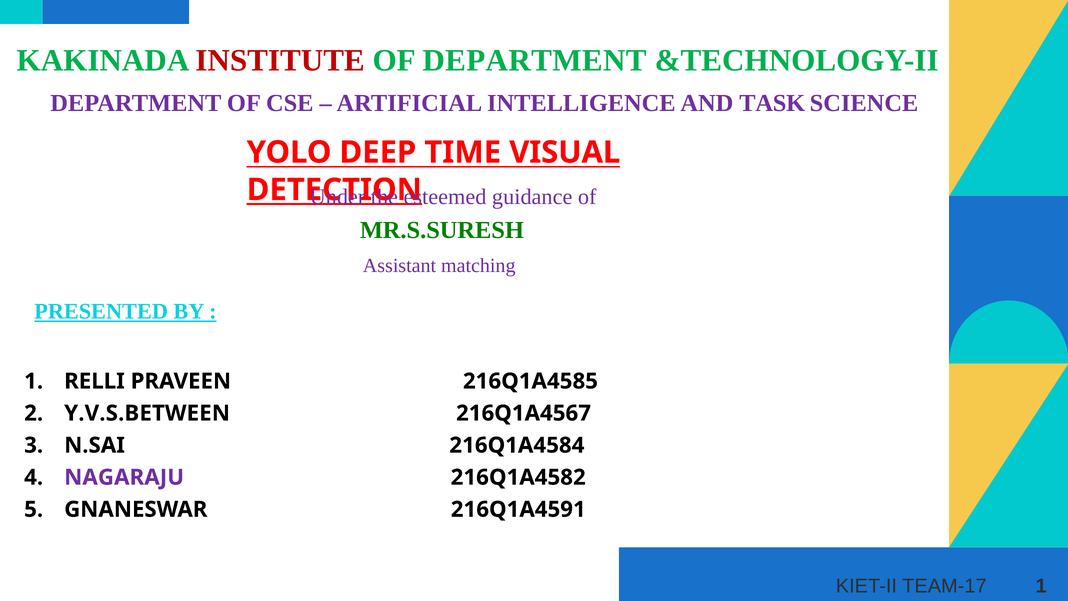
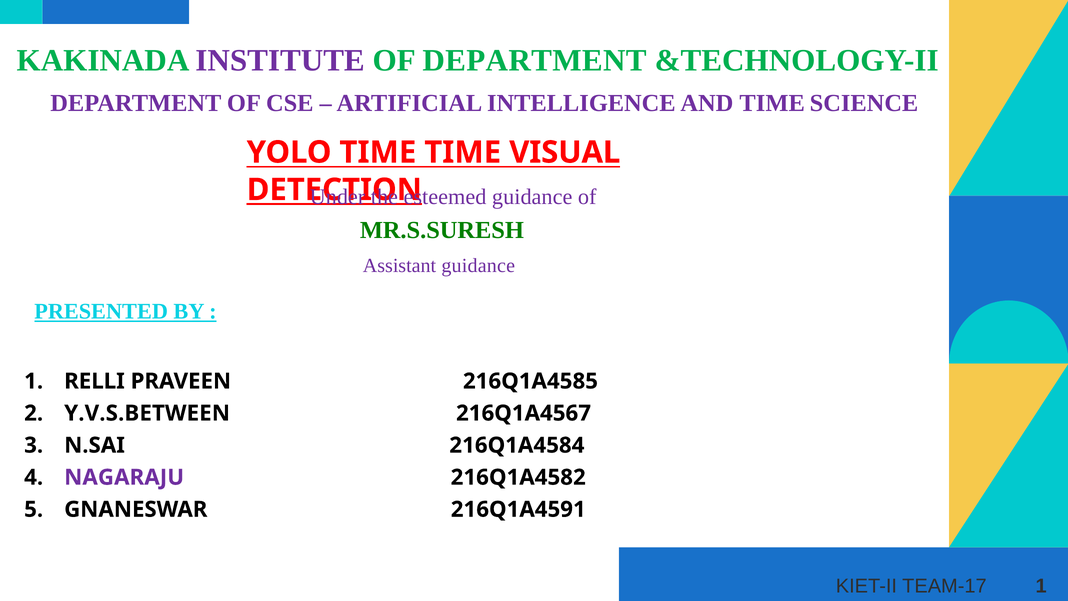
INSTITUTE colour: red -> purple (280, 60)
AND TASK: TASK -> TIME (772, 103)
YOLO DEEP: DEEP -> TIME (378, 152)
Assistant matching: matching -> guidance (478, 265)
